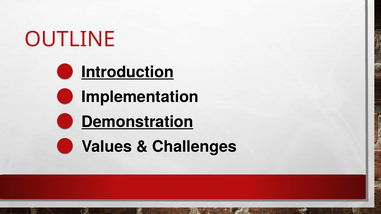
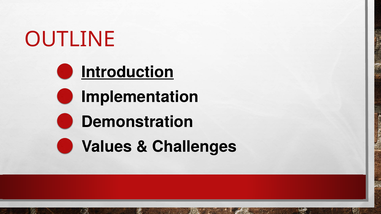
Demonstration underline: present -> none (137, 122)
